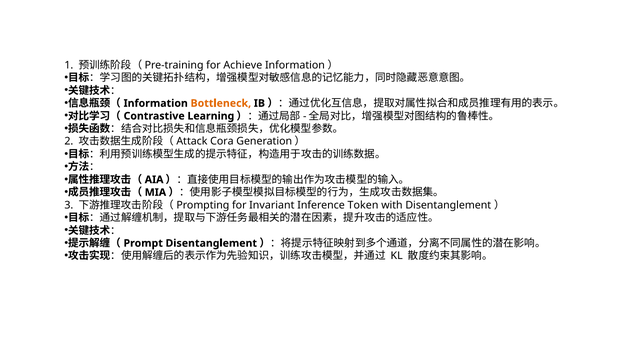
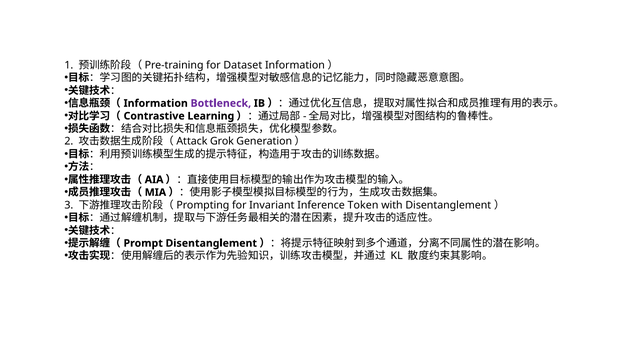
Achieve: Achieve -> Dataset (243, 65)
Bottleneck colour: orange -> purple (221, 103)
Cora: Cora -> Grok (222, 142)
